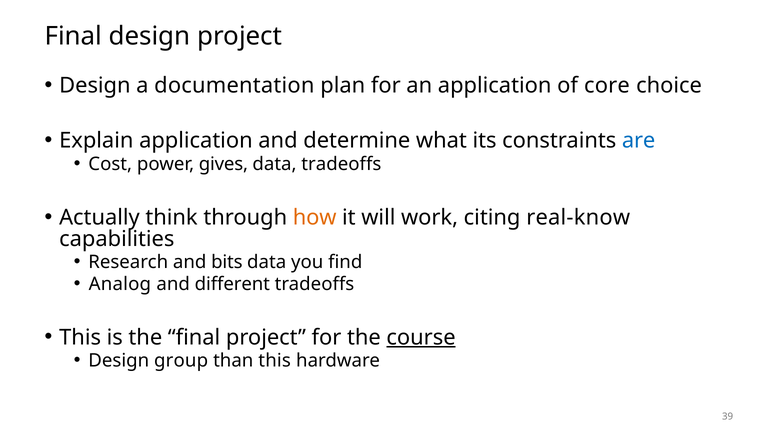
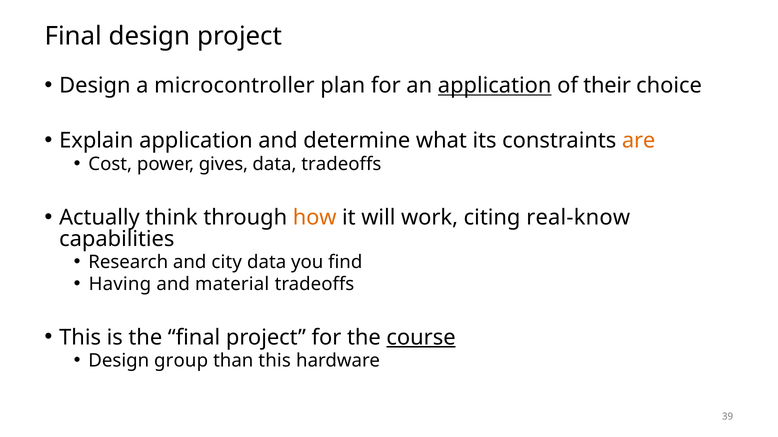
documentation: documentation -> microcontroller (234, 86)
application underline: none -> present (495, 86)
core: core -> their (607, 86)
are colour: blue -> orange (639, 141)
bits: bits -> city (227, 263)
Analog: Analog -> Having (120, 284)
different: different -> material (232, 284)
